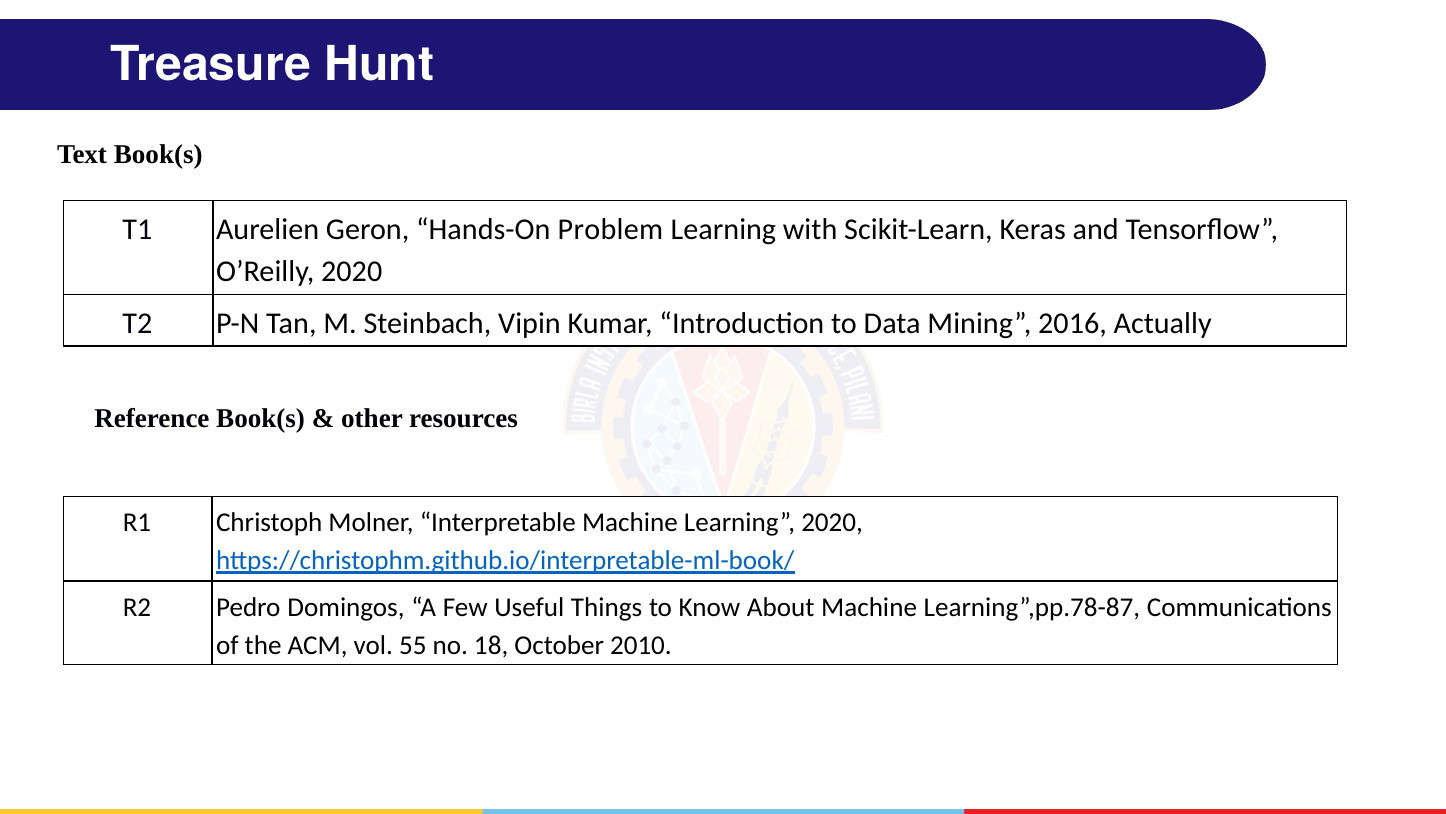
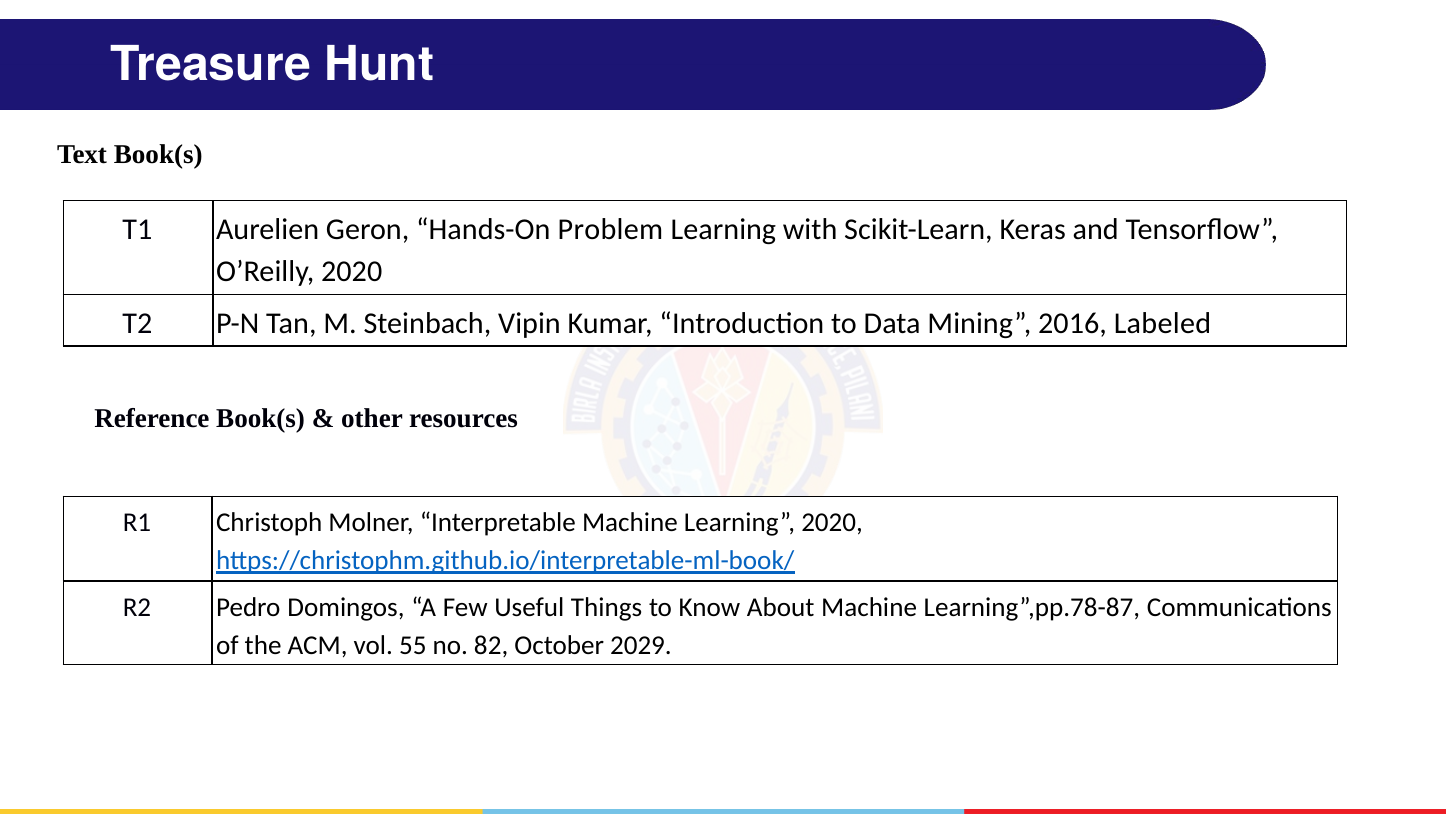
Actually: Actually -> Labeled (1162, 323)
18: 18 -> 82 (491, 645)
2010: 2010 -> 2029 (641, 645)
